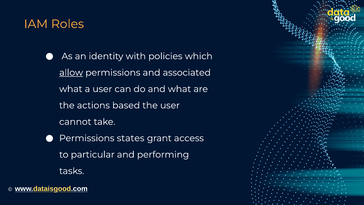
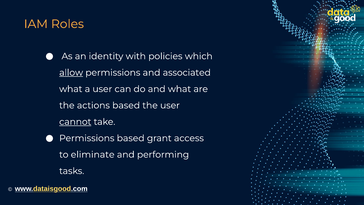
cannot underline: none -> present (75, 122)
Permissions states: states -> based (131, 138)
particular: particular -> eliminate (93, 154)
